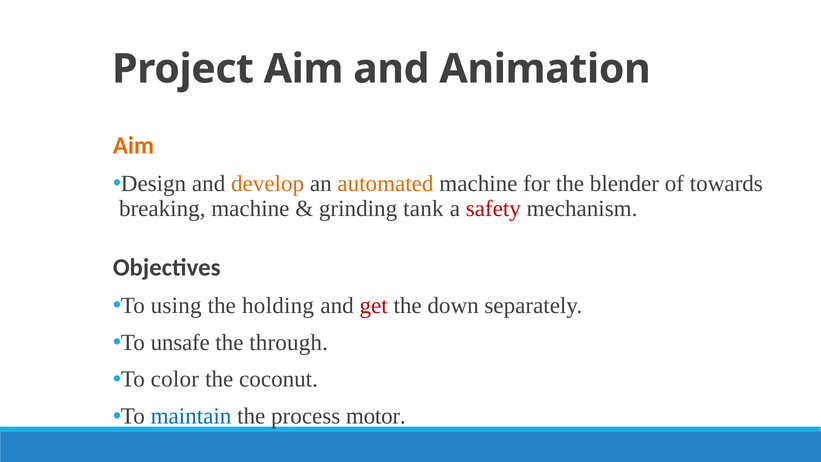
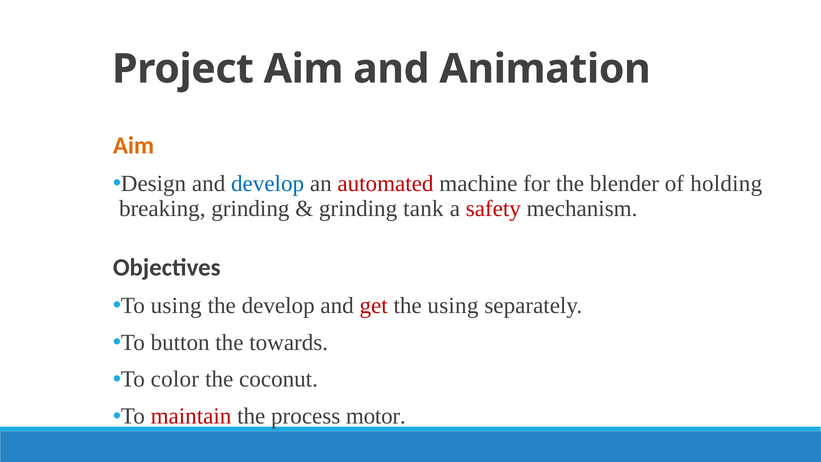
develop colour: orange -> blue (268, 183)
automated colour: orange -> red (385, 183)
towards: towards -> holding (726, 183)
breaking machine: machine -> grinding (250, 208)
the holding: holding -> develop (278, 305)
the down: down -> using (453, 305)
unsafe: unsafe -> button (180, 342)
through: through -> towards (289, 342)
maintain colour: blue -> red (191, 416)
